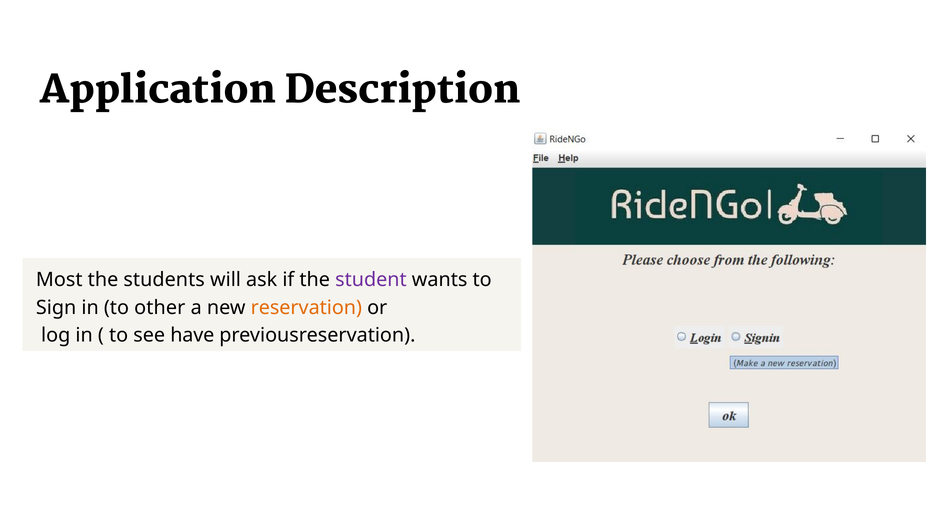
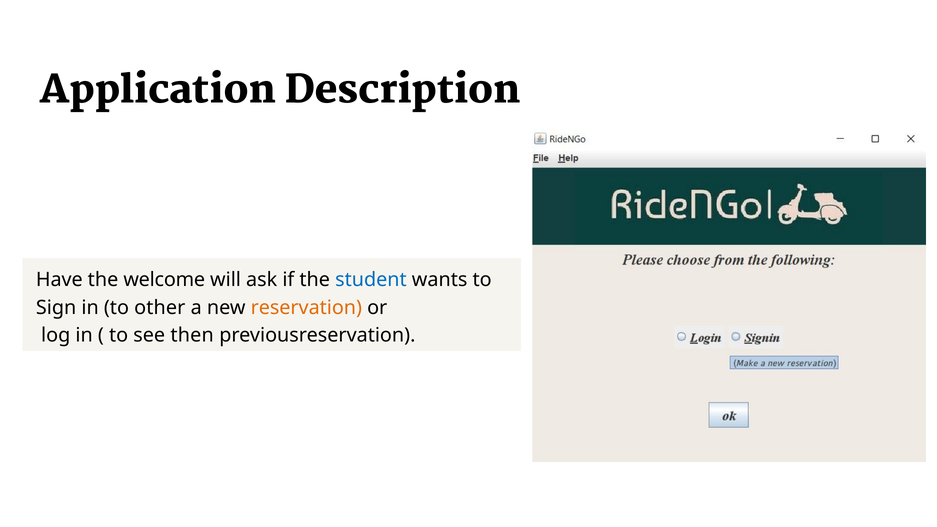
Most: Most -> Have (59, 280)
students: students -> welcome (164, 280)
student colour: purple -> blue (371, 280)
have: have -> then (192, 335)
